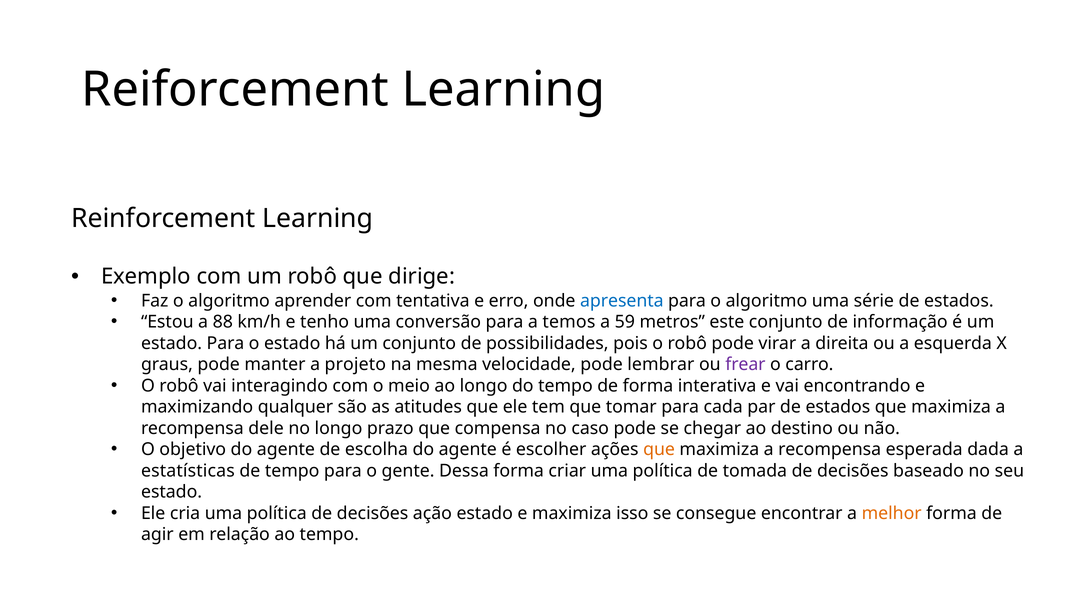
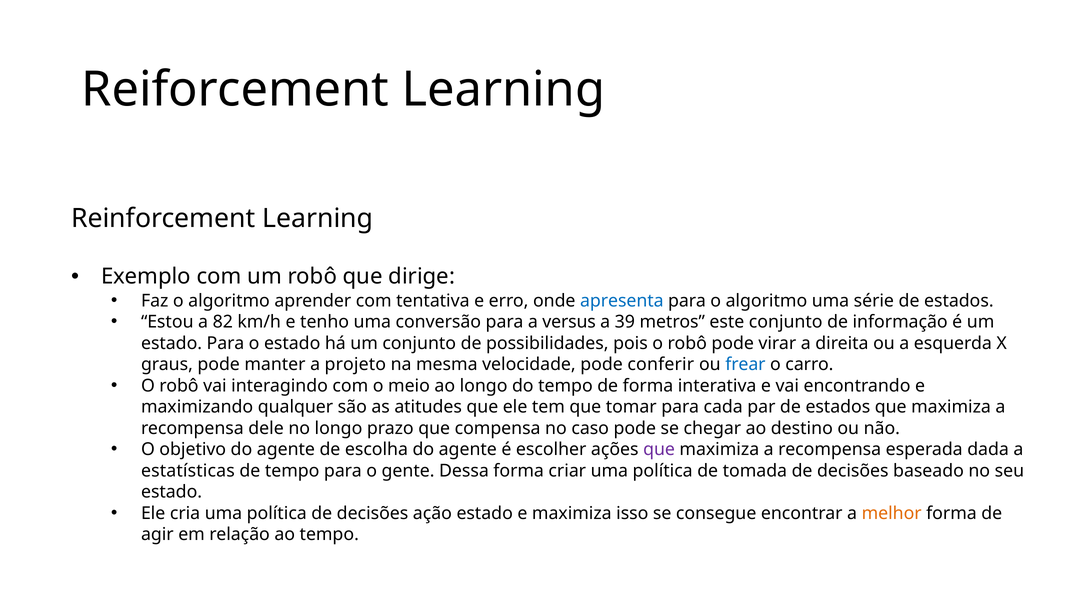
88: 88 -> 82 (223, 322)
temos: temos -> versus (569, 322)
59: 59 -> 39 (625, 322)
lembrar: lembrar -> conferir (661, 365)
frear colour: purple -> blue (745, 365)
que colour: orange -> purple (659, 450)
